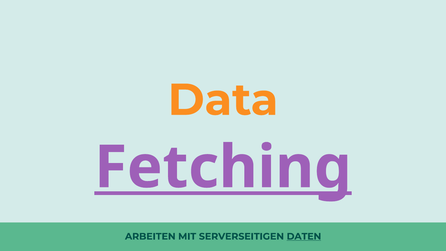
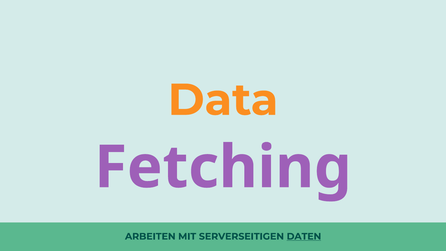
Fetching underline: present -> none (223, 167)
